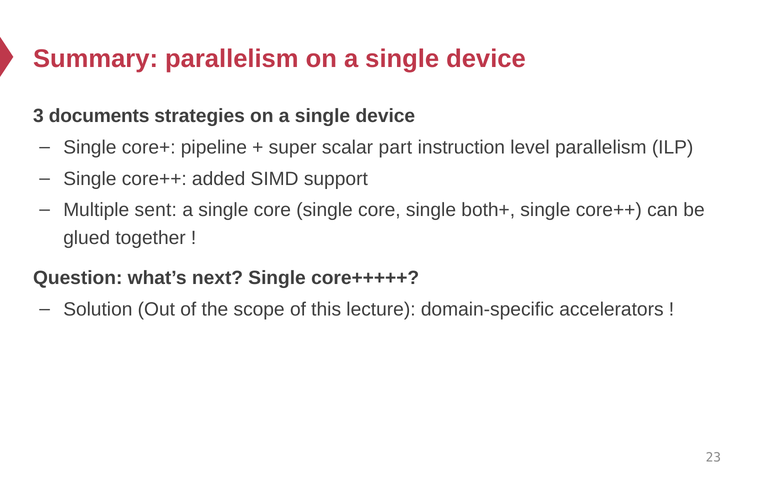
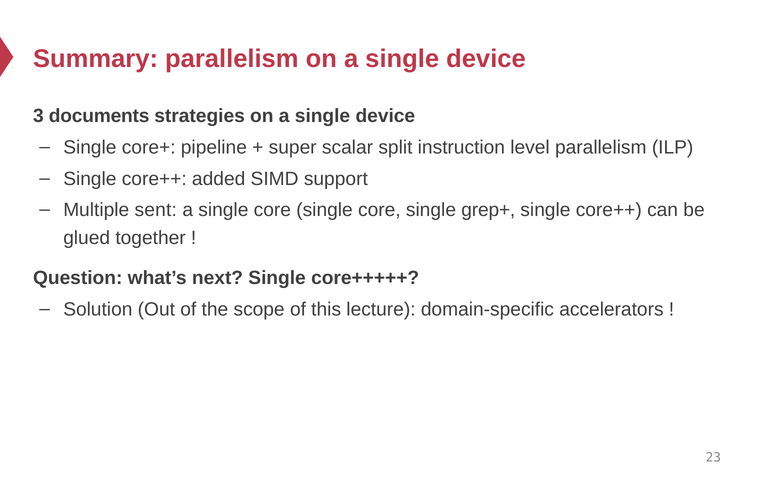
part: part -> split (395, 147)
both+: both+ -> grep+ (488, 210)
